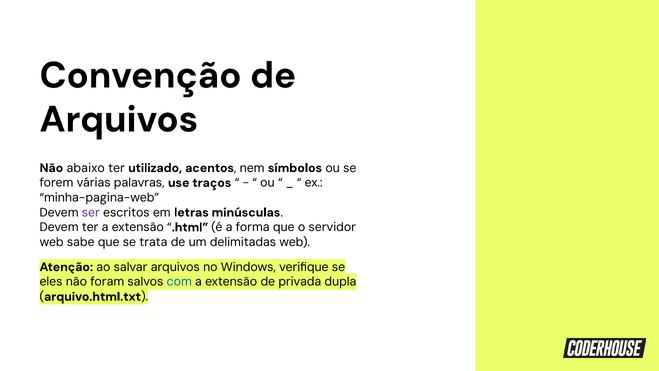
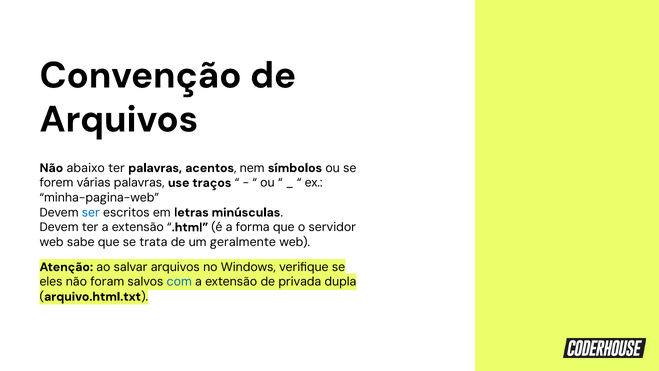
ter utilizado: utilizado -> palavras (155, 168)
ser colour: purple -> blue (91, 212)
delimitadas: delimitadas -> geralmente (243, 242)
